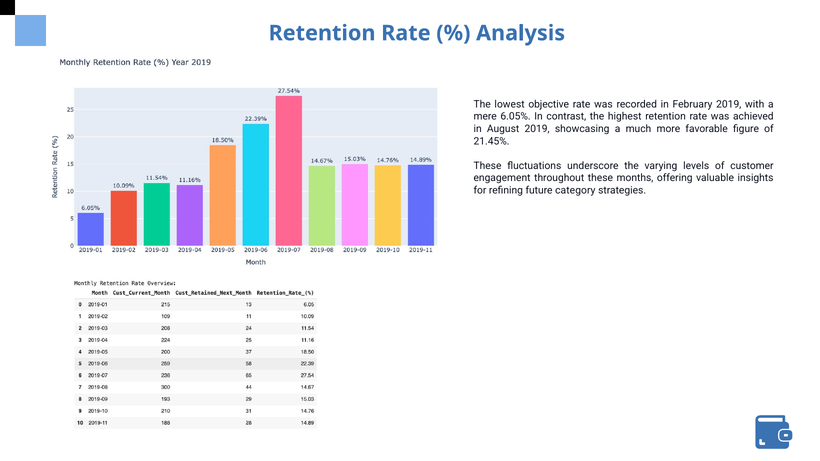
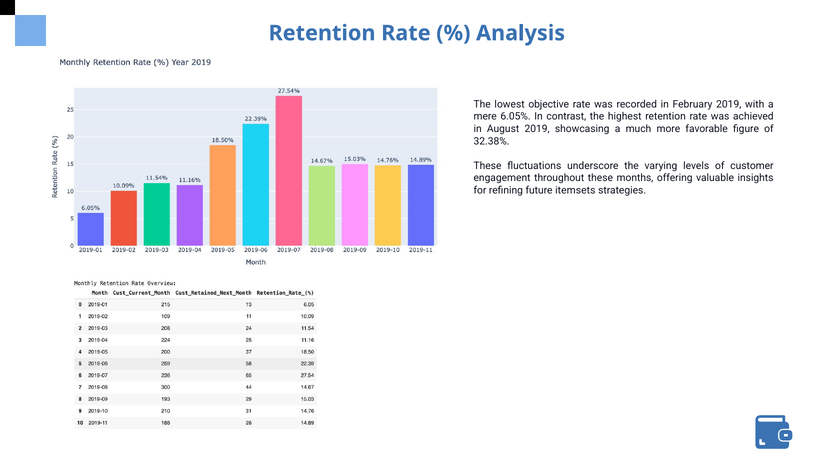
21.45%: 21.45% -> 32.38% (492, 141)
category: category -> itemsets (575, 190)
